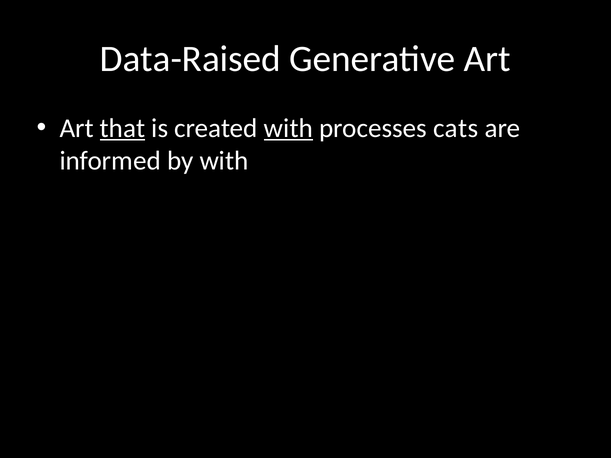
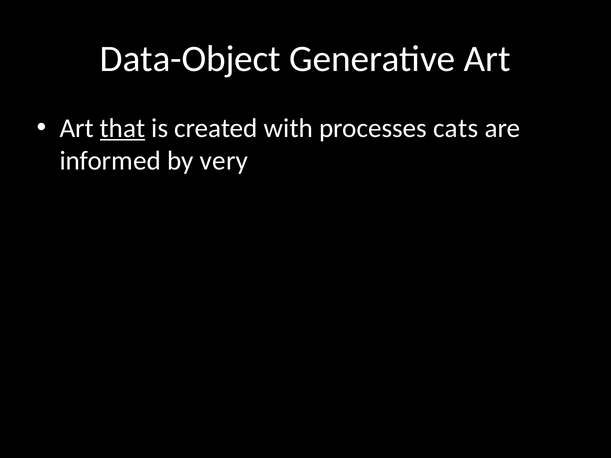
Data-Raised: Data-Raised -> Data-Object (190, 59)
with underline: present -> none (288, 128)
by with: with -> very (224, 161)
